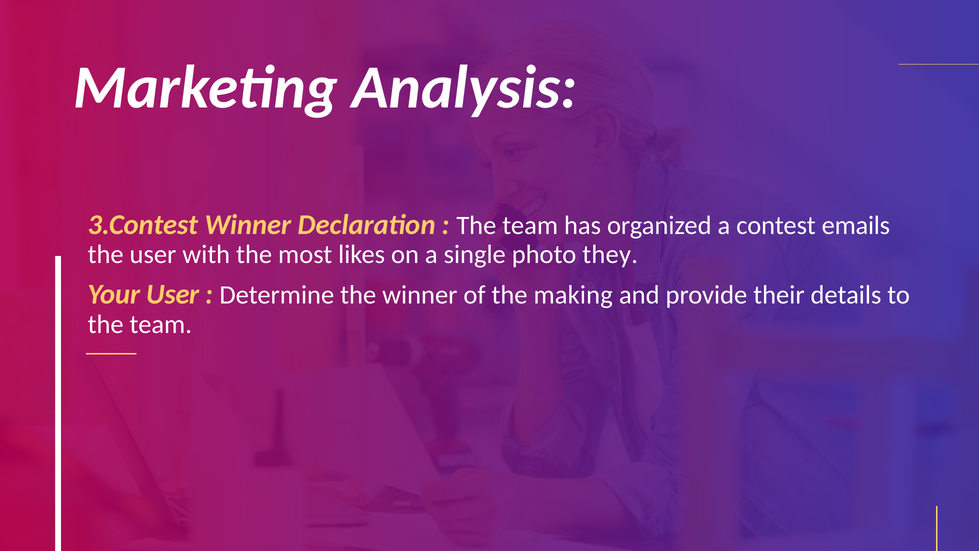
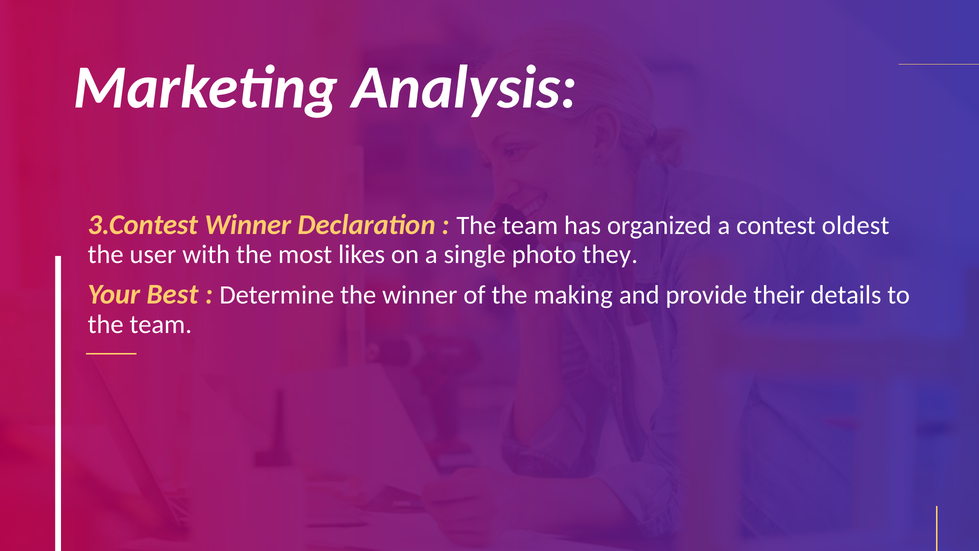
emails: emails -> oldest (856, 225)
Your User: User -> Best (173, 294)
